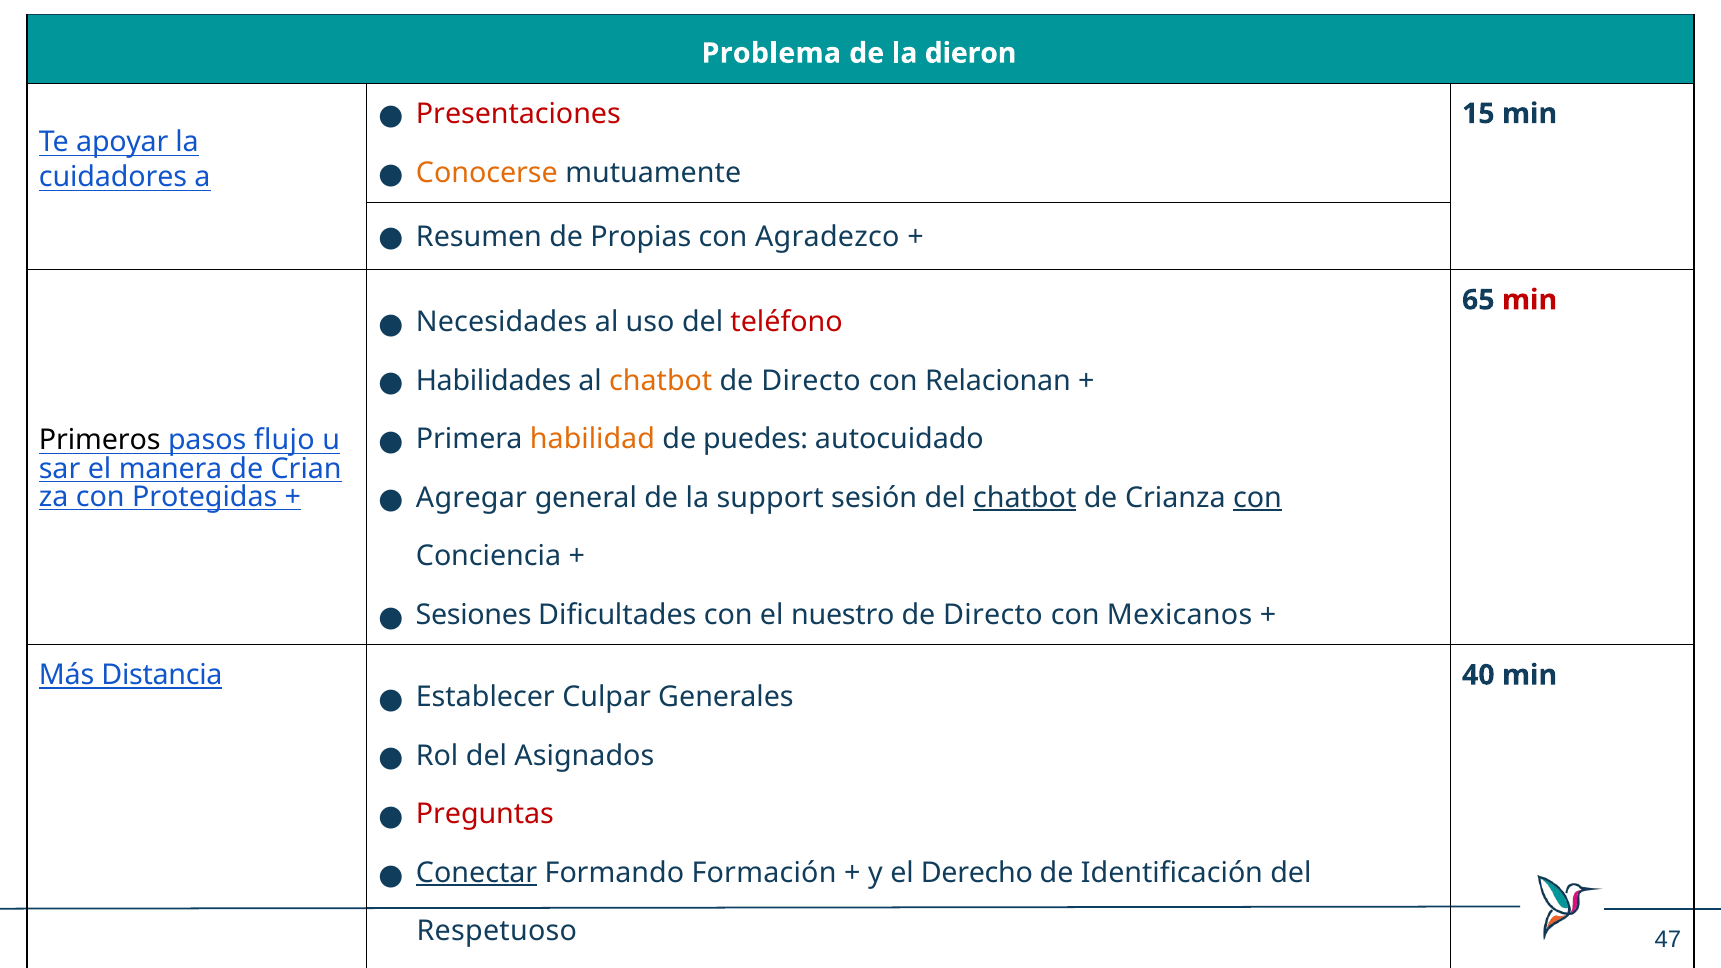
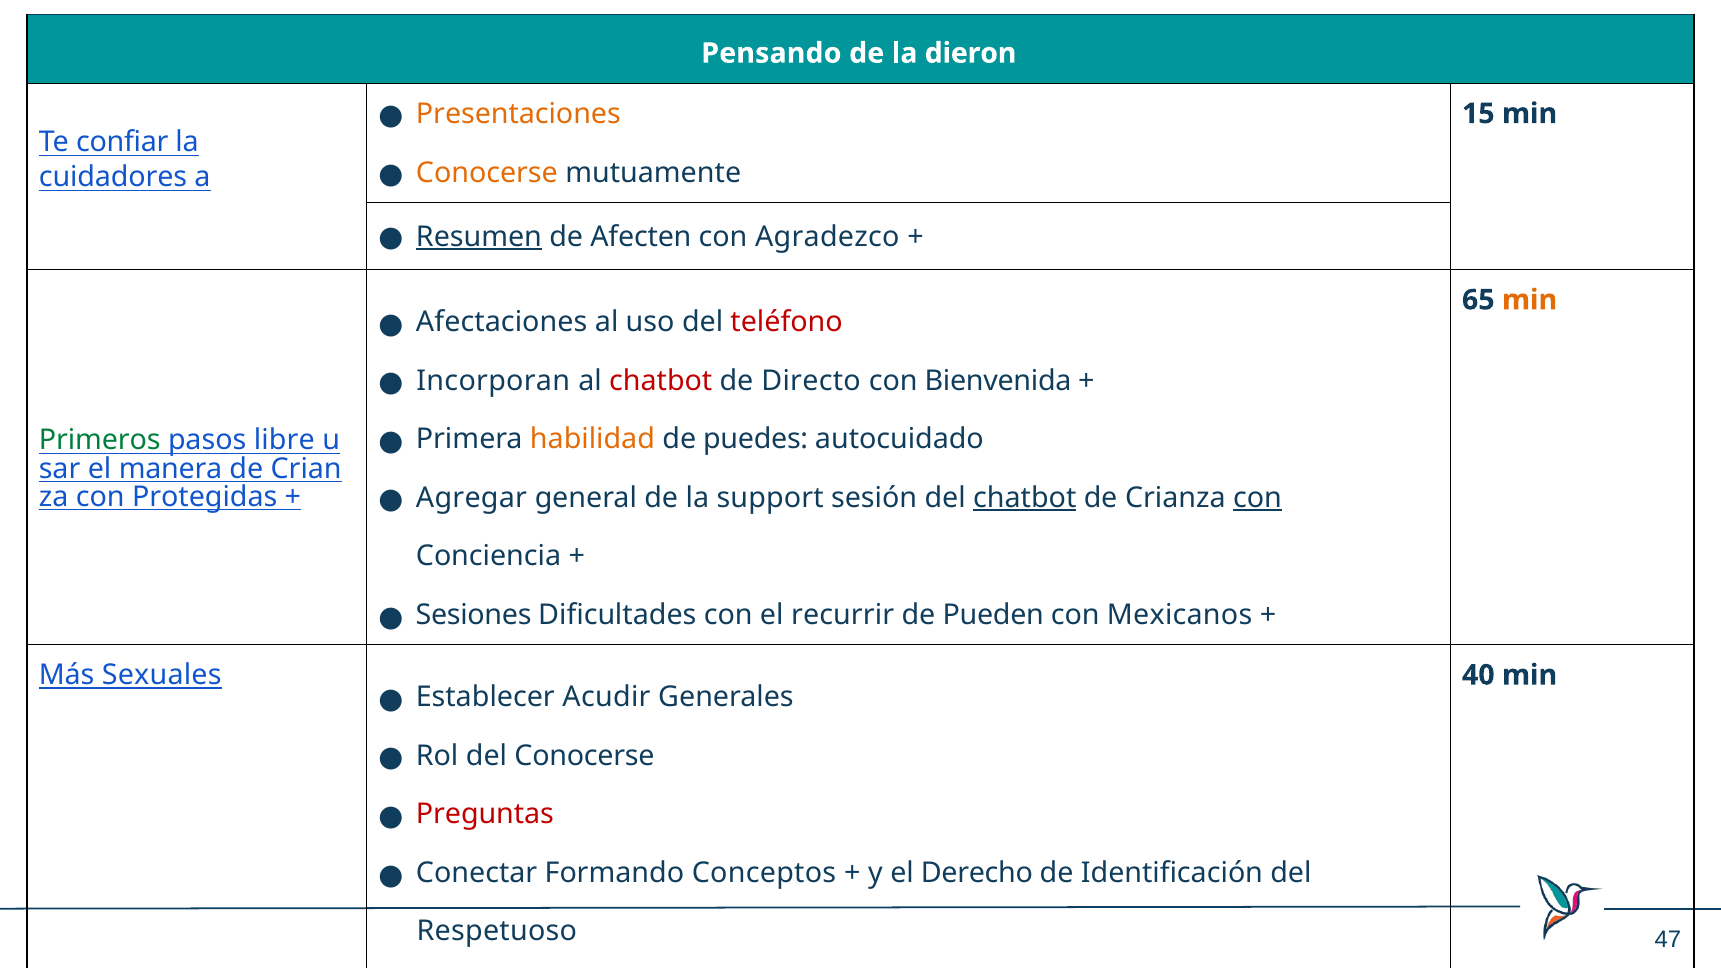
Problema: Problema -> Pensando (771, 53)
Presentaciones colour: red -> orange (518, 114)
apoyar: apoyar -> confiar (122, 142)
Resumen underline: none -> present (479, 237)
Propias: Propias -> Afecten (641, 237)
min colour: red -> orange (1530, 300)
Necesidades: Necesidades -> Afectaciones (502, 322)
Habilidades: Habilidades -> Incorporan (493, 381)
chatbot colour: orange -> red (661, 381)
Relacionan: Relacionan -> Bienvenida (998, 381)
Primeros colour: black -> green (100, 441)
flujo: flujo -> libre (284, 441)
nuestro: nuestro -> recurrir (843, 615)
Directo: Directo -> Pueden (993, 615)
Distancia: Distancia -> Sexuales (162, 675)
Culpar: Culpar -> Acudir (606, 697)
del Asignados: Asignados -> Conocerse (585, 756)
Conectar underline: present -> none (477, 873)
Formación: Formación -> Conceptos (764, 873)
